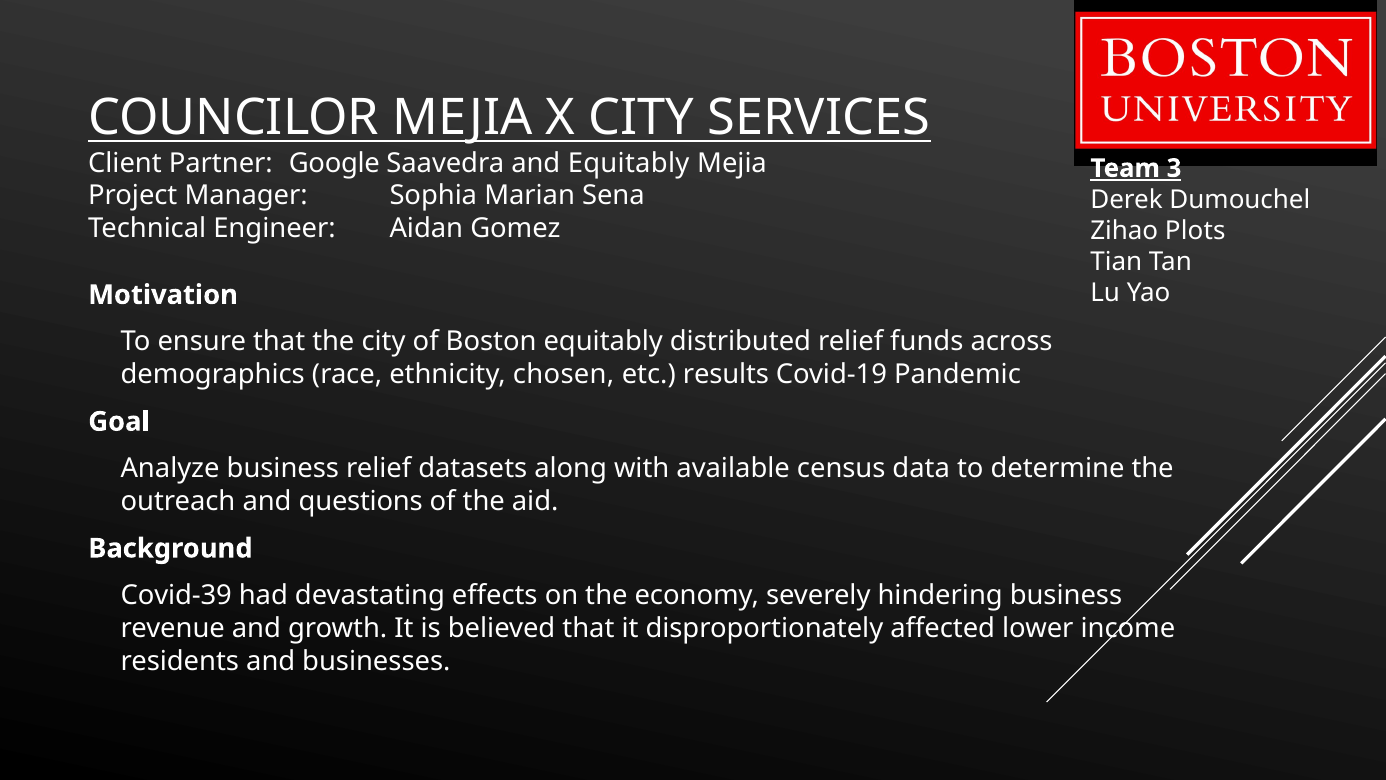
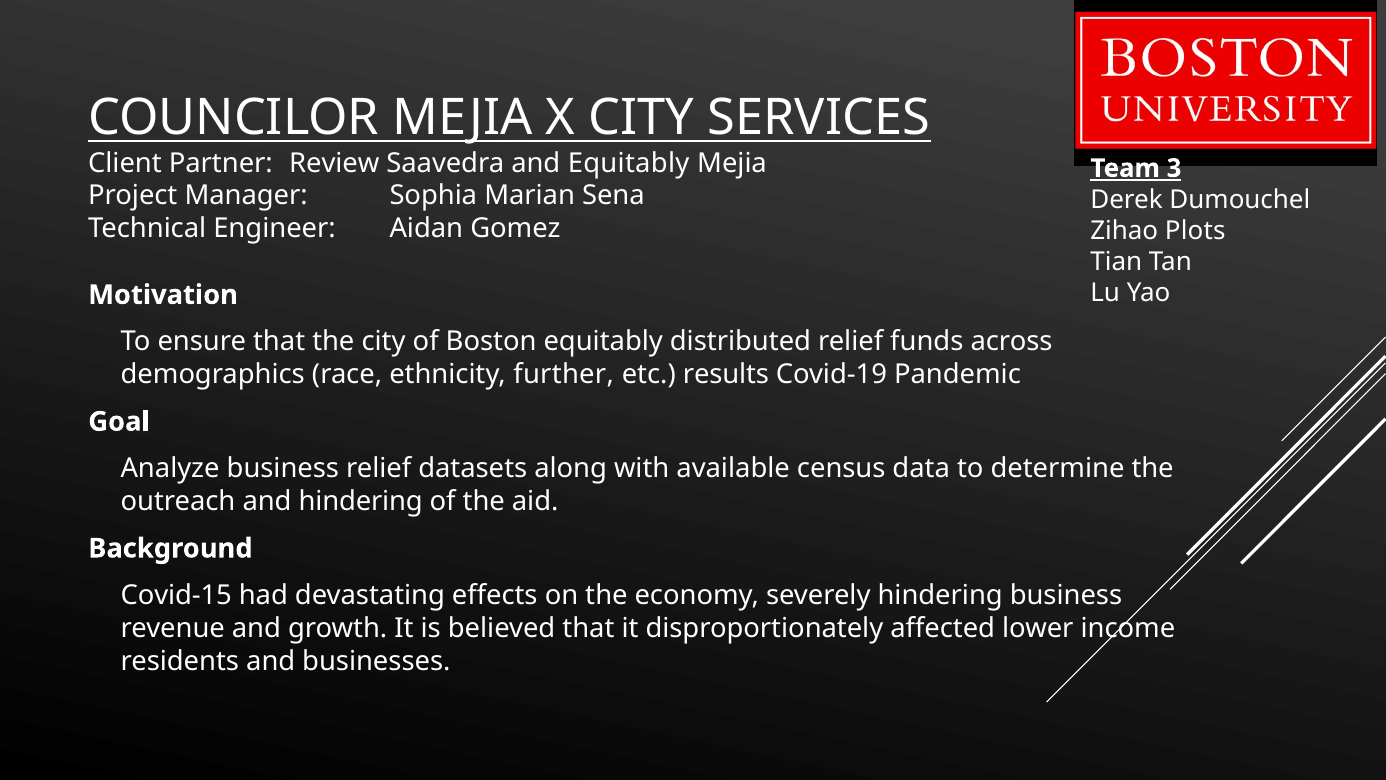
Google: Google -> Review (334, 163)
chosen: chosen -> further (564, 375)
and questions: questions -> hindering (361, 501)
Covid-39: Covid-39 -> Covid-15 (176, 595)
